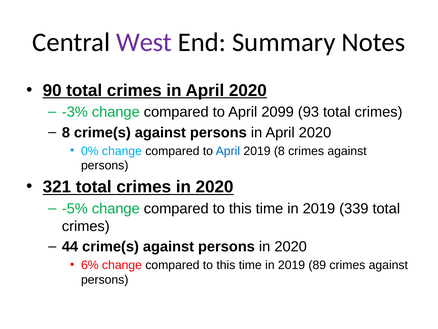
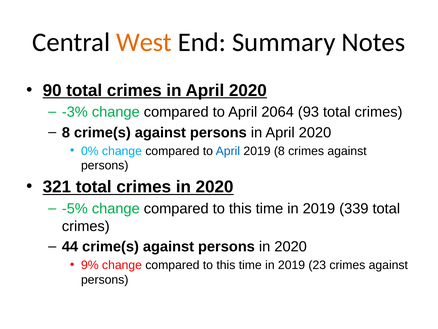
West colour: purple -> orange (144, 42)
2099: 2099 -> 2064 (278, 112)
6%: 6% -> 9% (90, 265)
89: 89 -> 23 (317, 265)
